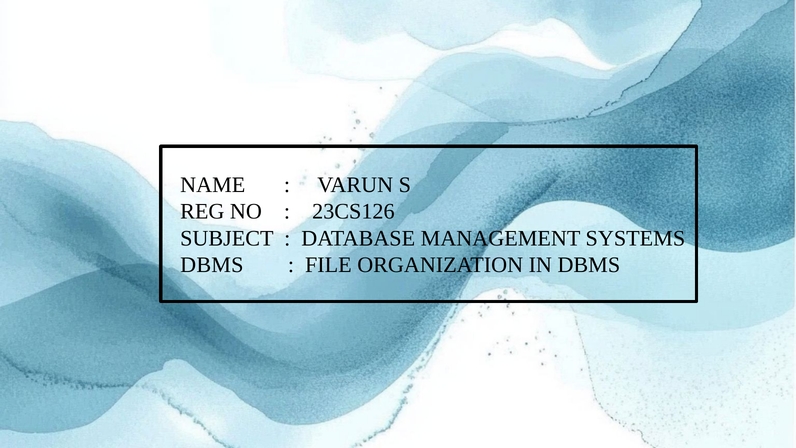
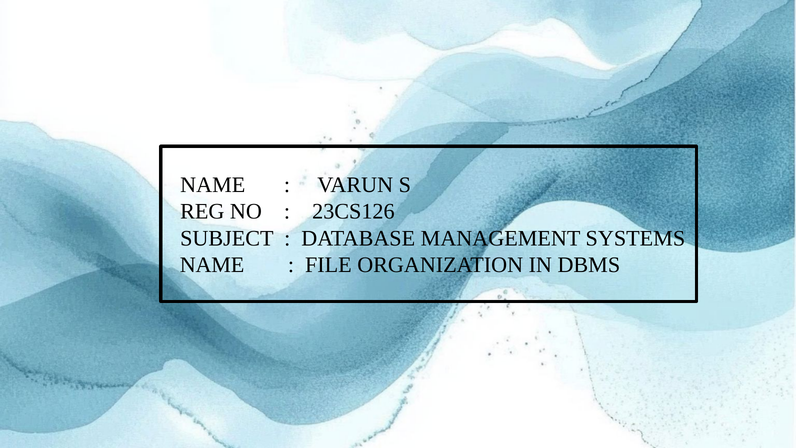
DBMS: DBMS -> NAME (212, 265)
